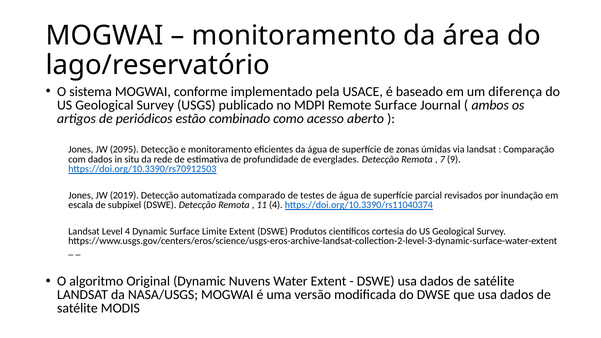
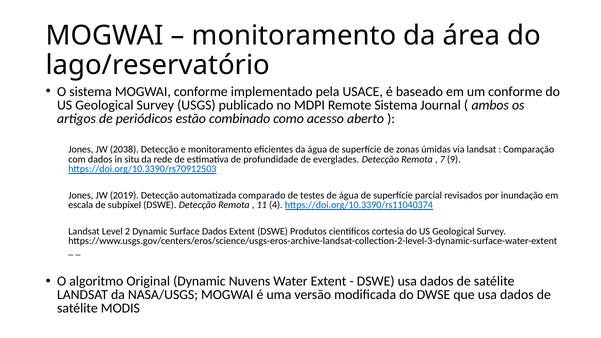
um diferença: diferença -> conforme (515, 92)
Remote Surface: Surface -> Sistema (396, 105)
2095: 2095 -> 2038 (124, 150)
Level 4: 4 -> 2 (128, 231)
Surface Limite: Limite -> Dados (215, 231)
